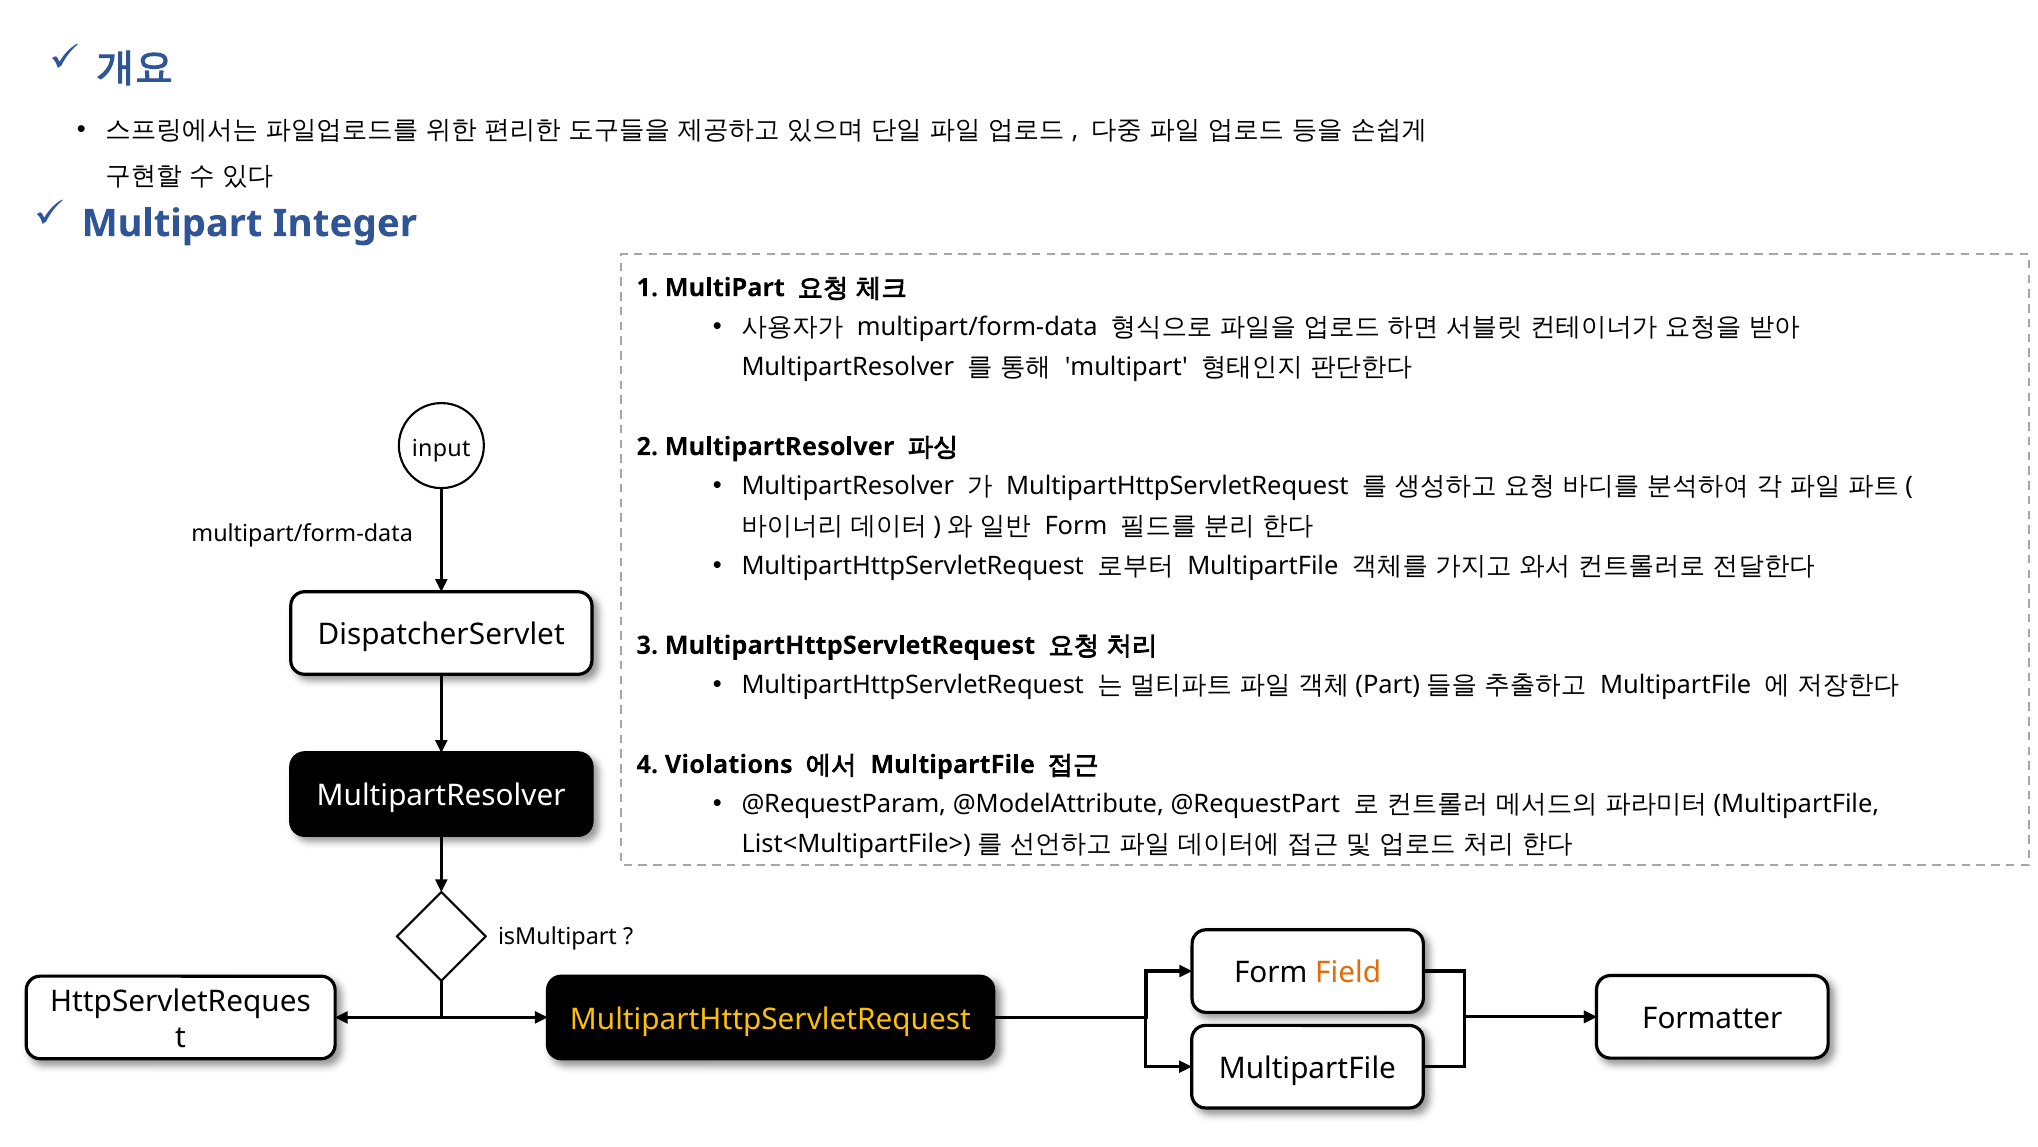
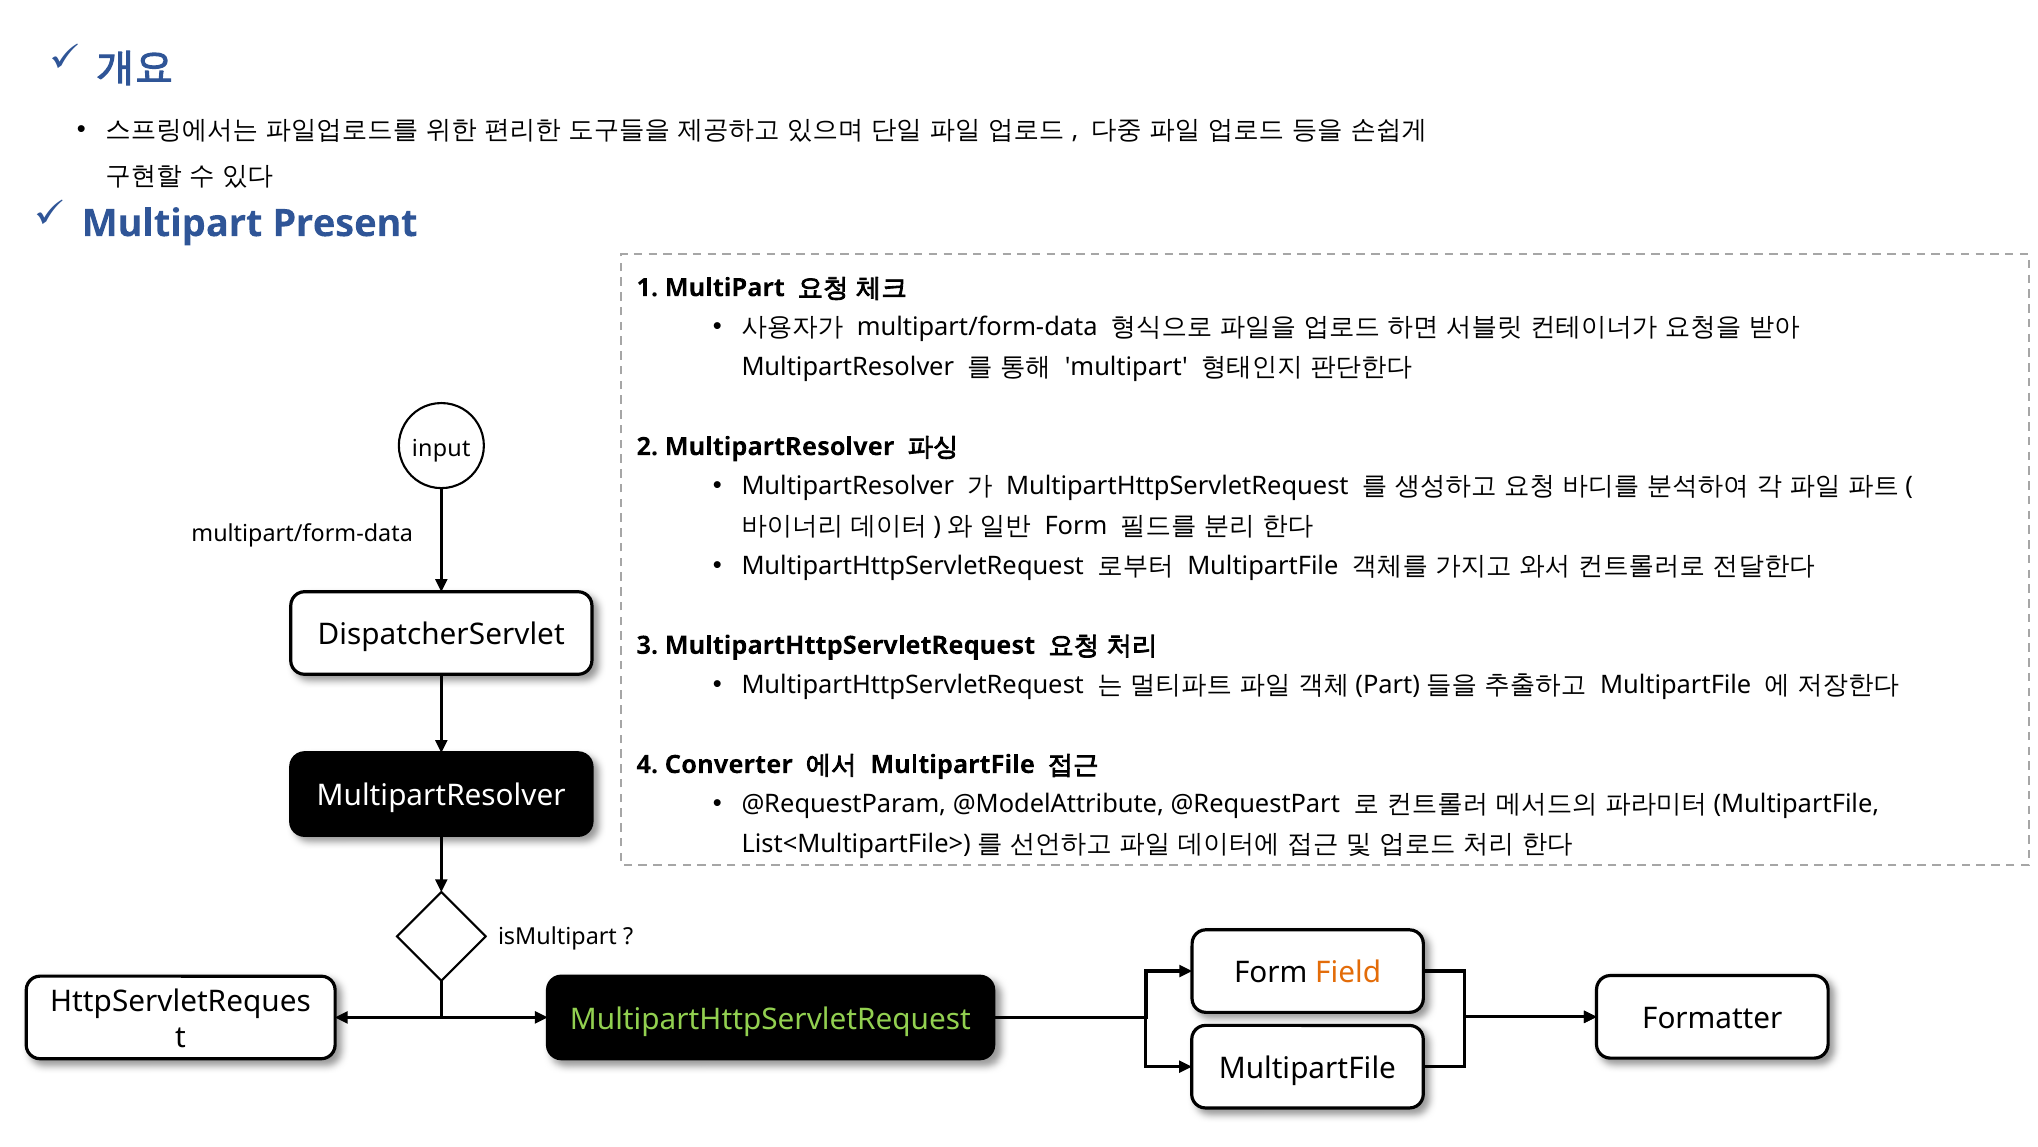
Integer: Integer -> Present (345, 223)
Violations: Violations -> Converter (729, 764)
MultipartHttpServletRequest colour: yellow -> light green (770, 1019)
